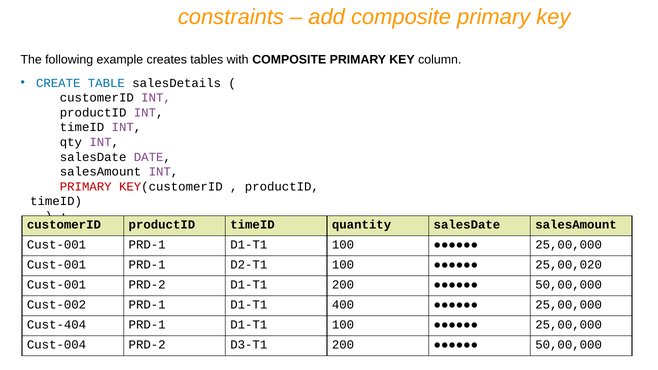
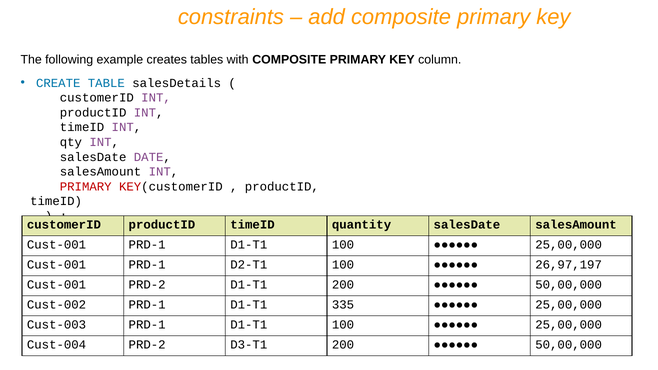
25,00,020: 25,00,020 -> 26,97,197 (569, 265)
400: 400 -> 335 (343, 305)
Cust-404: Cust-404 -> Cust-003 (57, 325)
